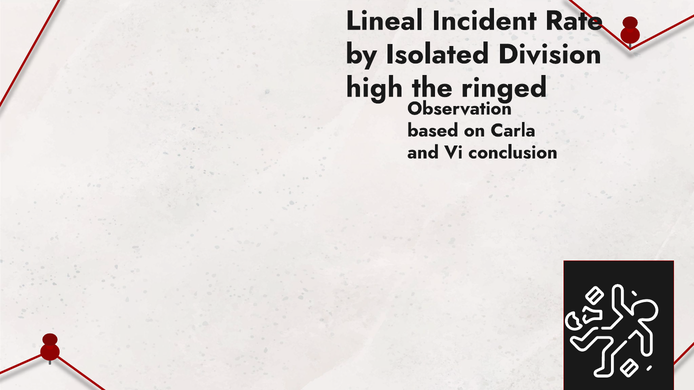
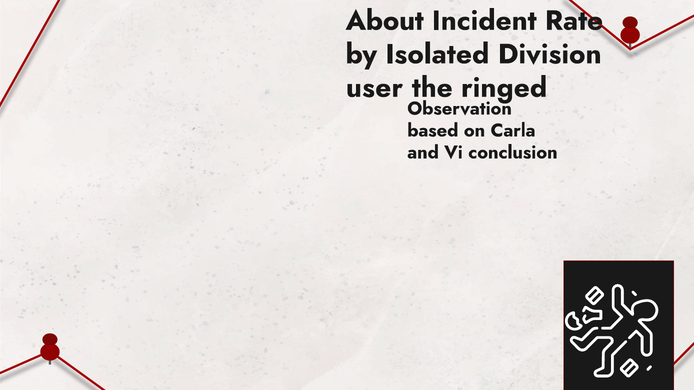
Lineal: Lineal -> About (385, 21)
high: high -> user (374, 88)
